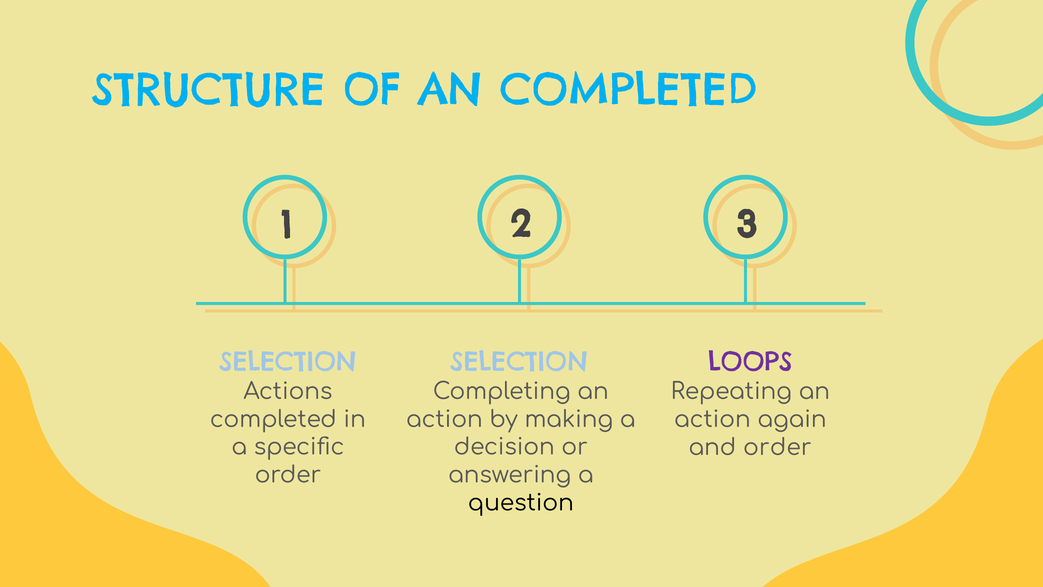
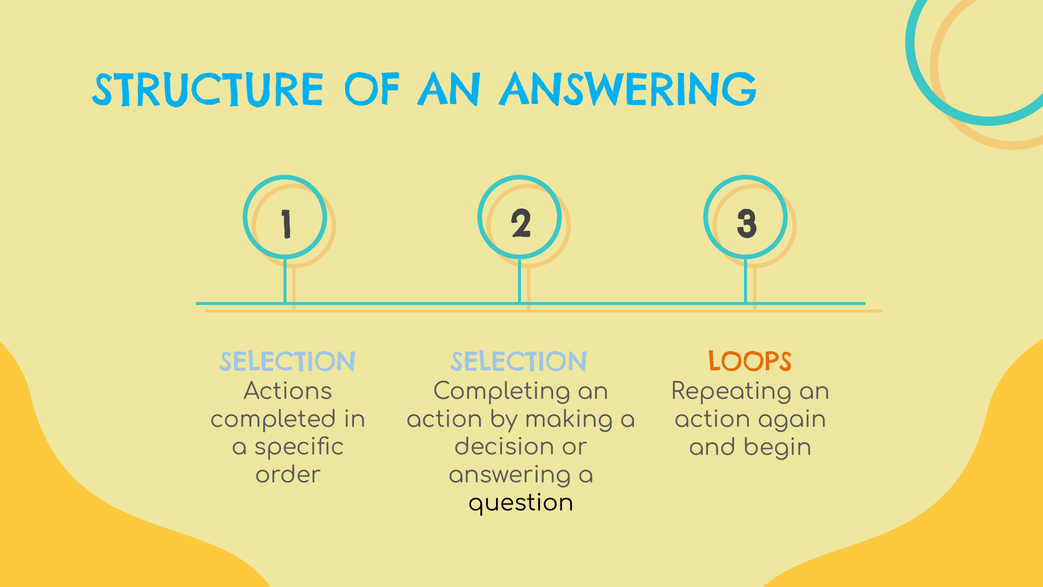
AN COMPLETED: COMPLETED -> ANSWERING (629, 90)
LOOPS colour: purple -> orange (750, 362)
and order: order -> begin (777, 447)
